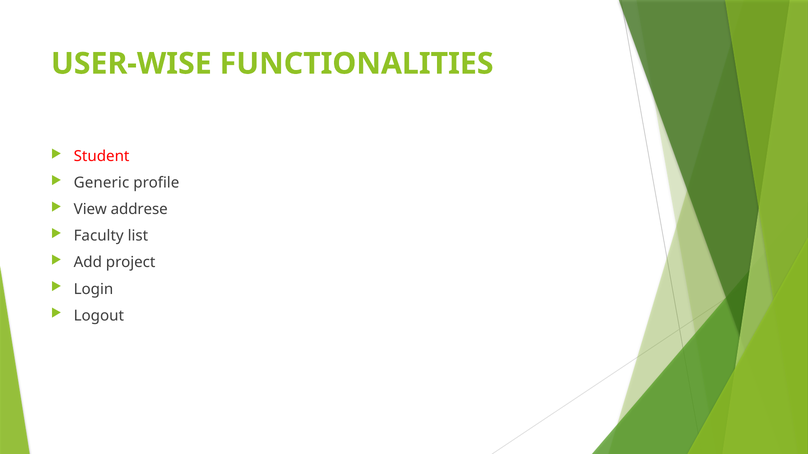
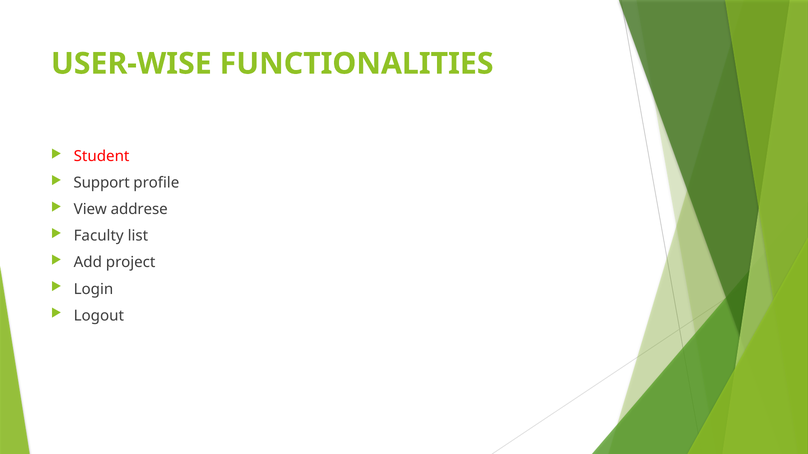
Generic: Generic -> Support (102, 183)
